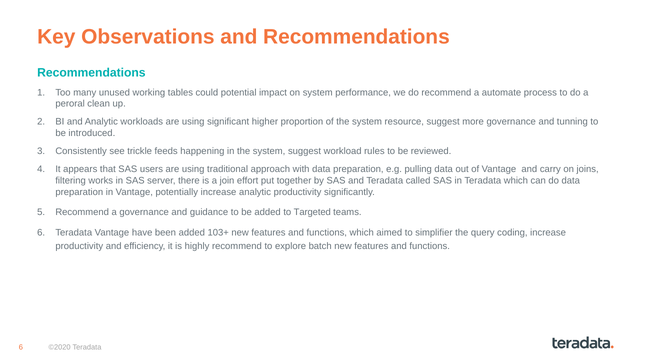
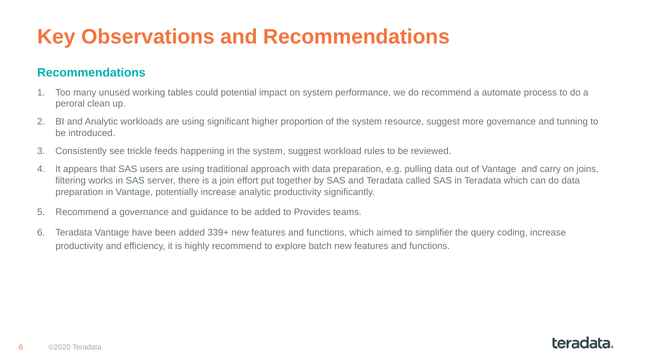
Targeted: Targeted -> Provides (312, 212)
103+: 103+ -> 339+ (218, 233)
